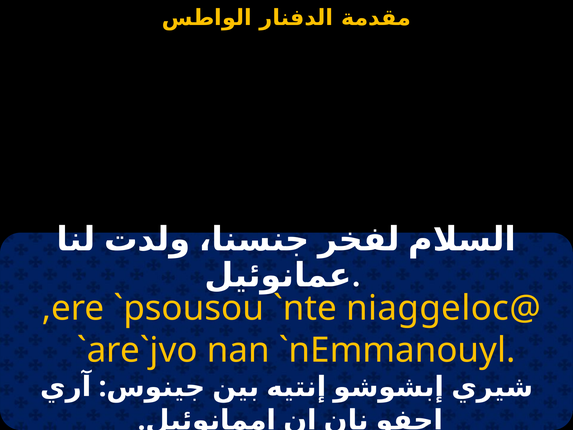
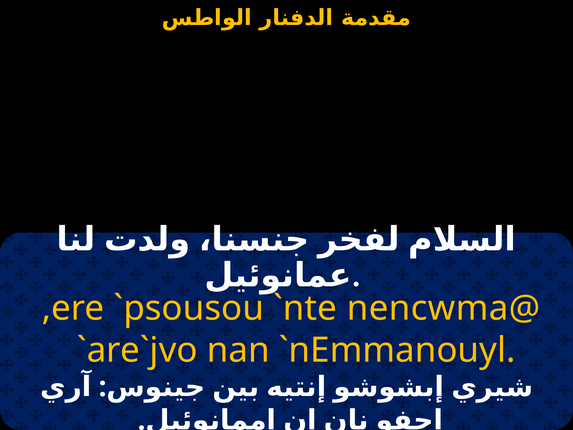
niaggeloc@: niaggeloc@ -> nencwma@ (444, 308)
